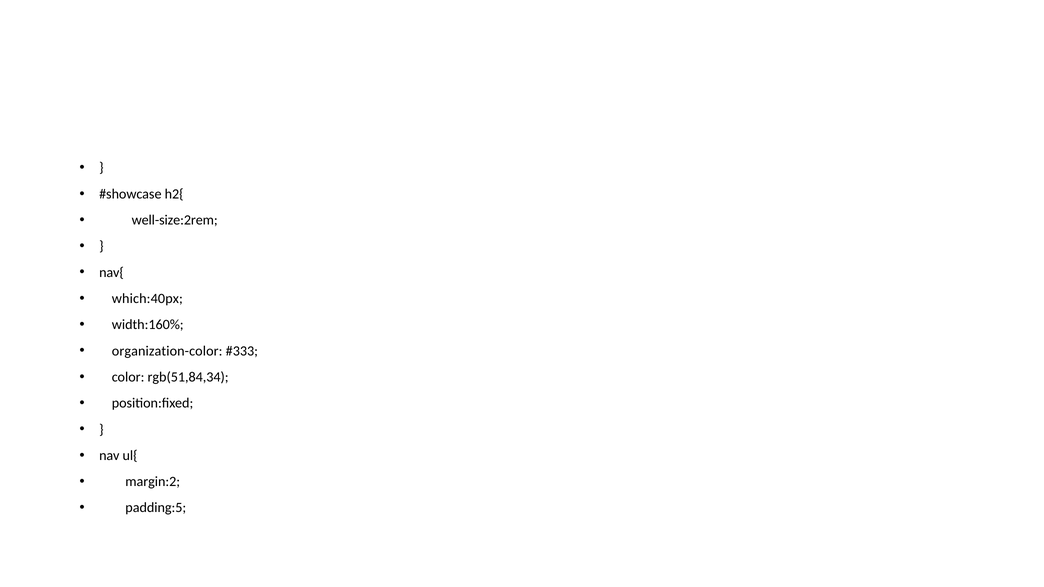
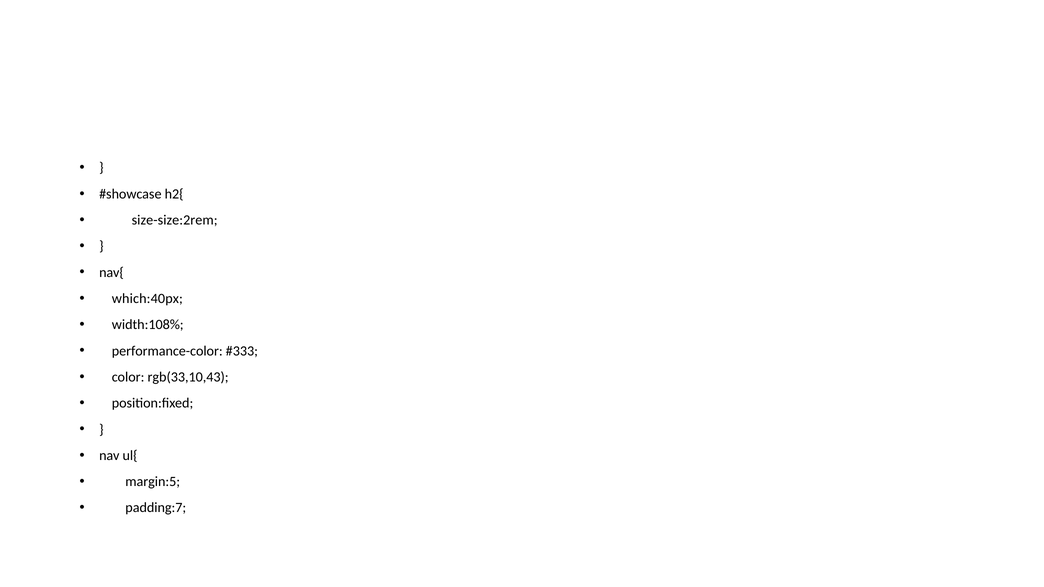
well-size:2rem: well-size:2rem -> size-size:2rem (175, 220)
width:160%: width:160% -> width:108% (148, 325)
organization-color: organization-color -> performance-color (167, 351)
rgb(51,84,34: rgb(51,84,34 -> rgb(33,10,43 (188, 377)
margin:2: margin:2 -> margin:5 (153, 482)
padding:5: padding:5 -> padding:7 (156, 508)
